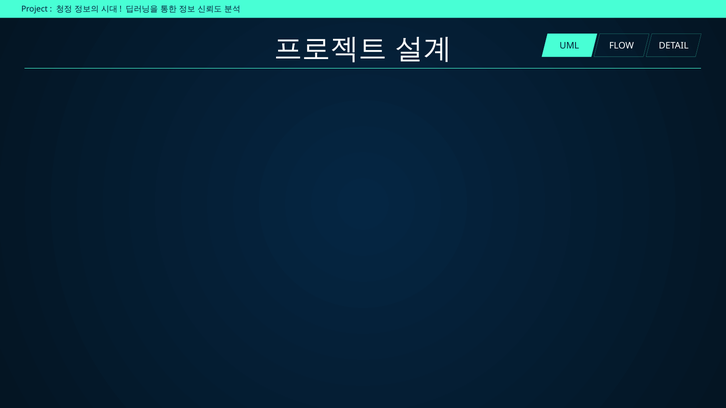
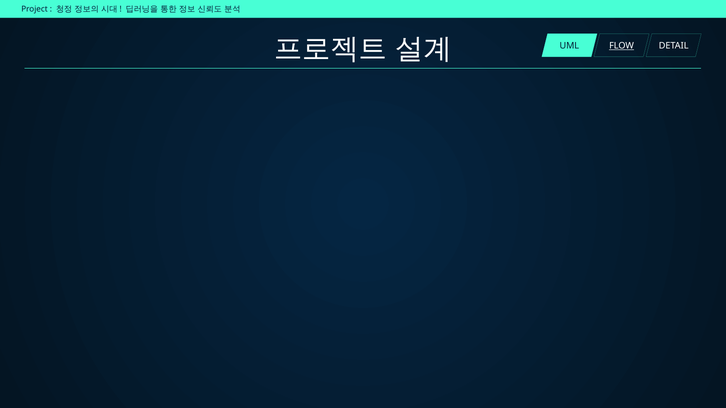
FLOW underline: none -> present (622, 46)
